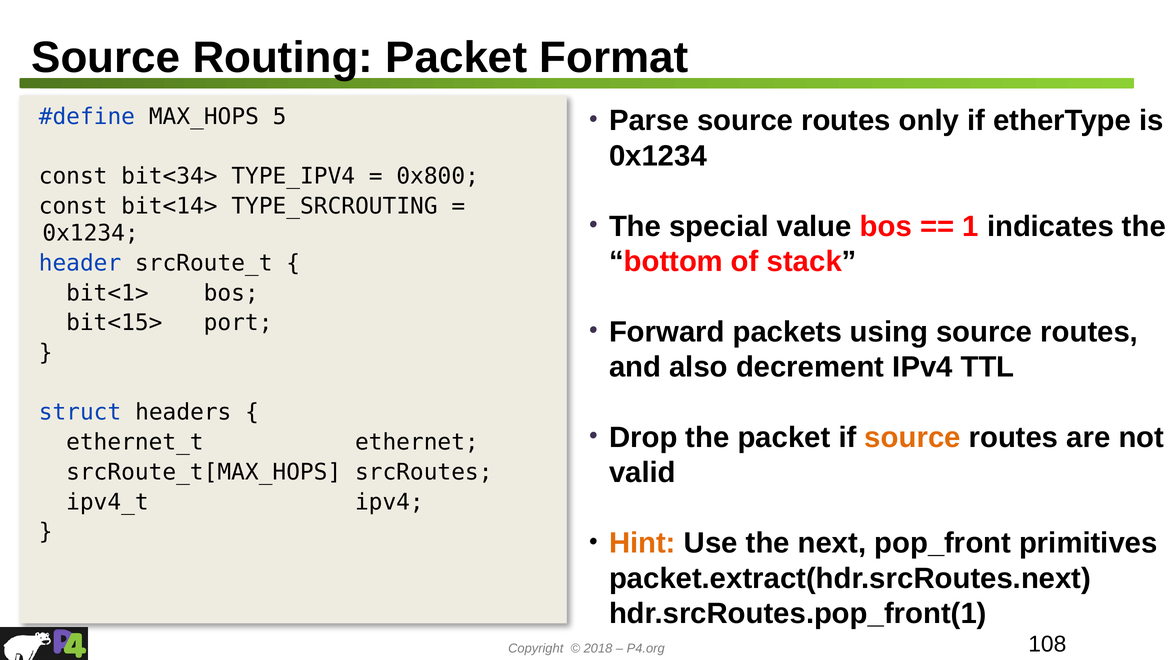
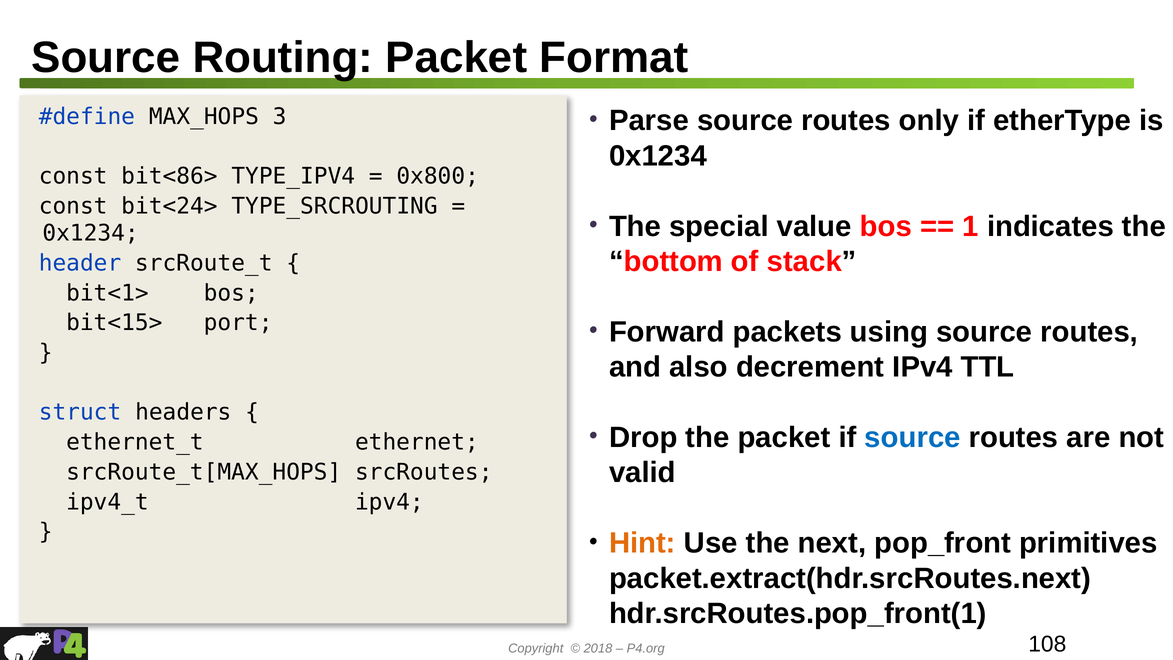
5: 5 -> 3 (280, 116)
bit<34>: bit<34> -> bit<86> (169, 176)
bit<14>: bit<14> -> bit<24> (169, 206)
source colour: orange -> blue (913, 437)
